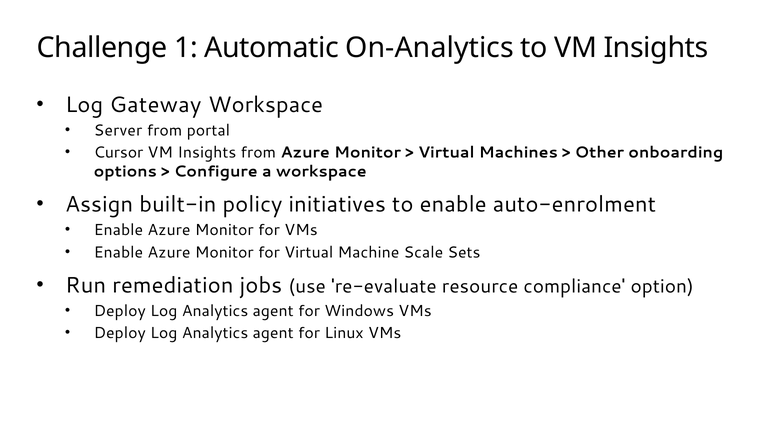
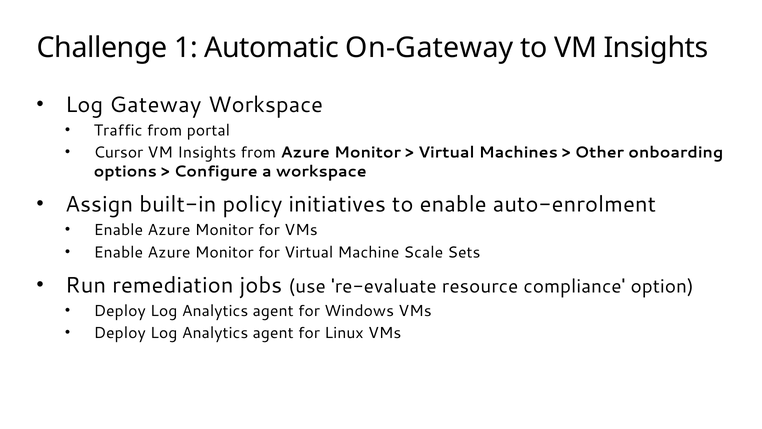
On-Analytics: On-Analytics -> On-Gateway (429, 48)
Server: Server -> Traffic (118, 130)
